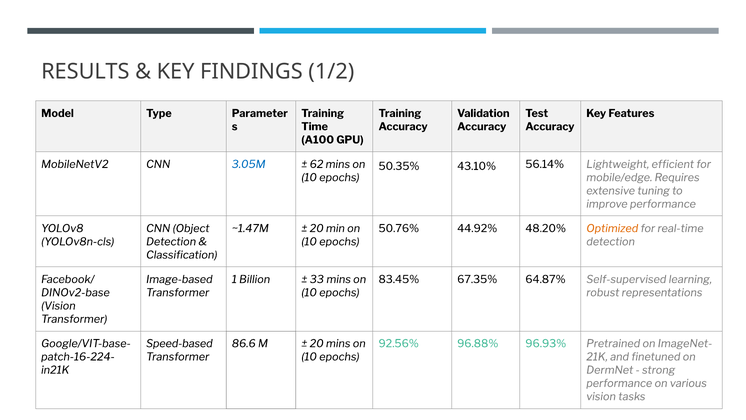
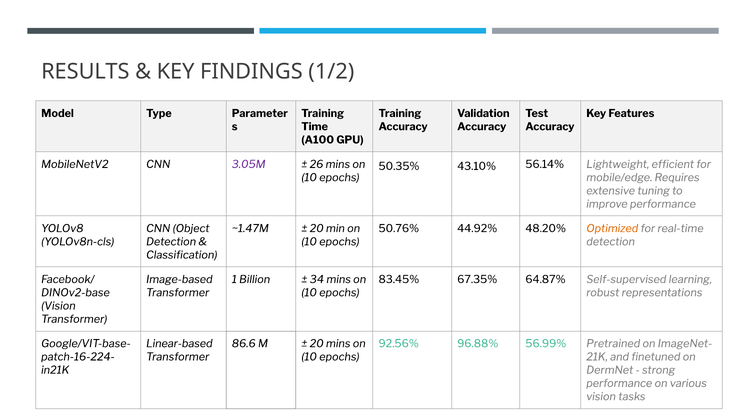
3.05M colour: blue -> purple (249, 164)
62: 62 -> 26 (316, 164)
33: 33 -> 34 (317, 279)
Speed-based: Speed-based -> Linear-based (179, 343)
96.93%: 96.93% -> 56.99% (546, 343)
